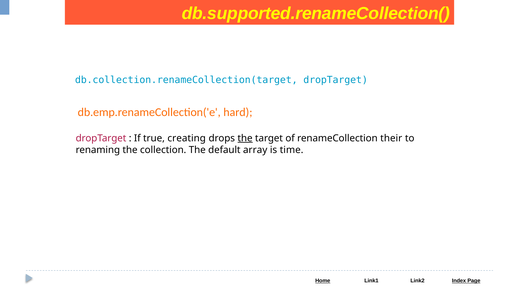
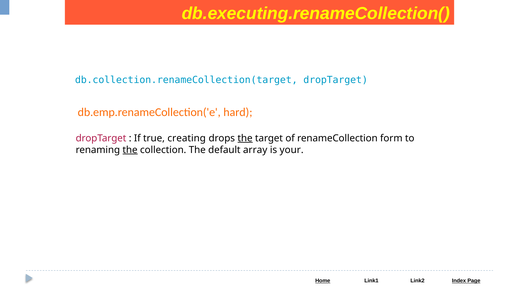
db.supported.renameCollection(: db.supported.renameCollection( -> db.executing.renameCollection( (316, 14)
their: their -> form (391, 138)
the underline: none -> present (130, 150)
time: time -> your (292, 150)
